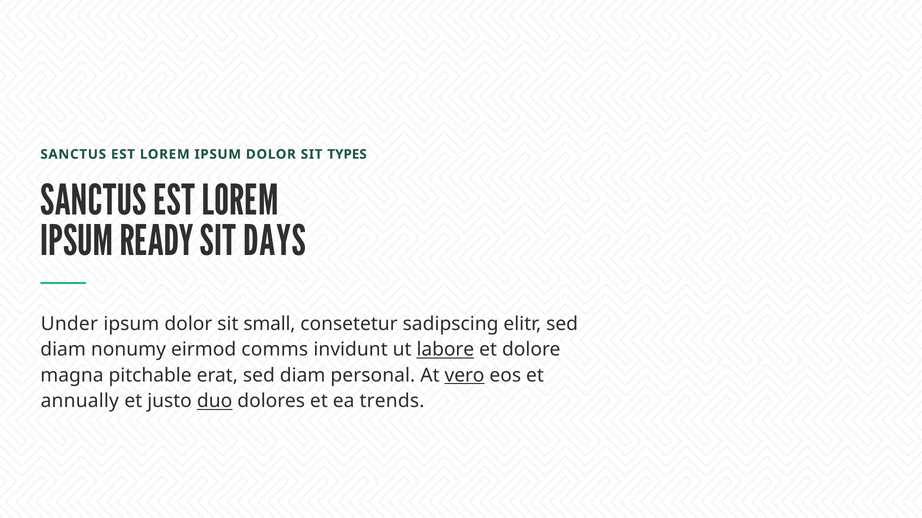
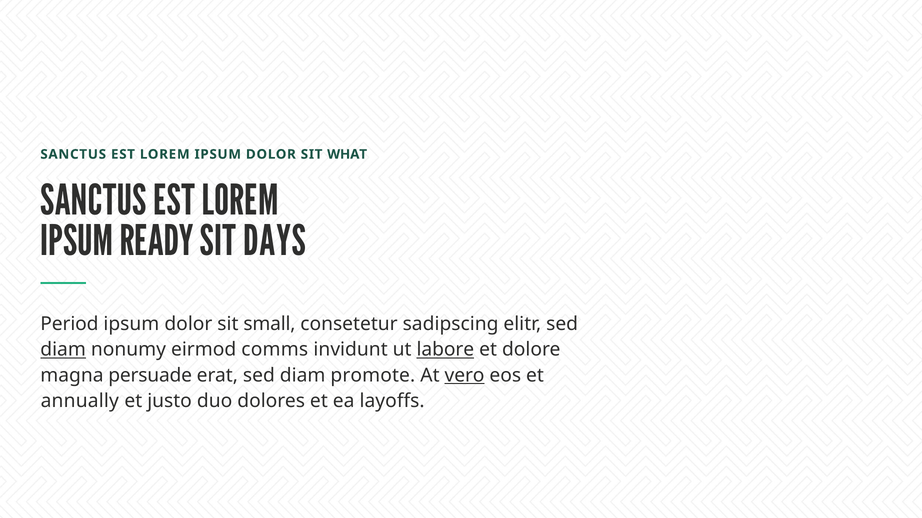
TYPES: TYPES -> WHAT (347, 154)
Under: Under -> Period (69, 324)
diam underline: none -> present (63, 350)
pitchable: pitchable -> persuade (150, 376)
personal: personal -> promote (373, 376)
duo underline: present -> none (215, 402)
trends: trends -> layoffs (392, 402)
